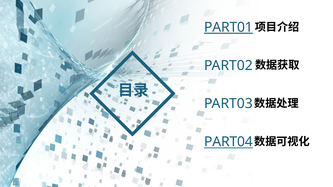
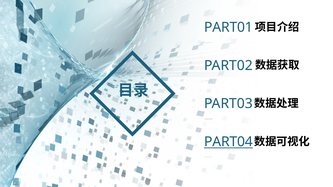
PART01 underline: present -> none (228, 27)
